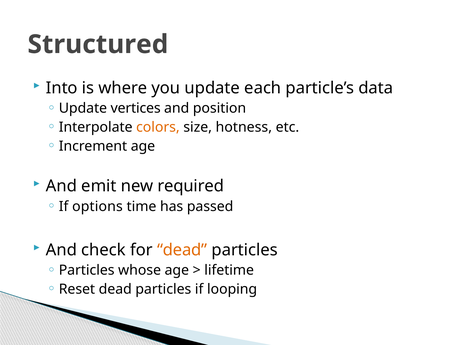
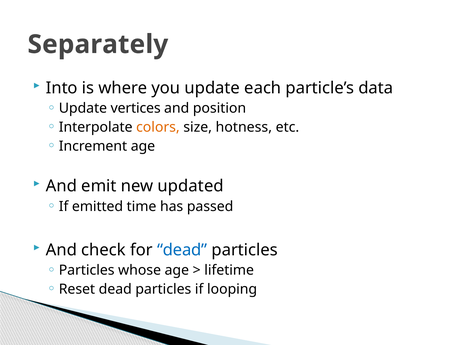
Structured: Structured -> Separately (98, 44)
required: required -> updated (191, 186)
options: options -> emitted (98, 206)
dead colour: orange -> blue (182, 250)
